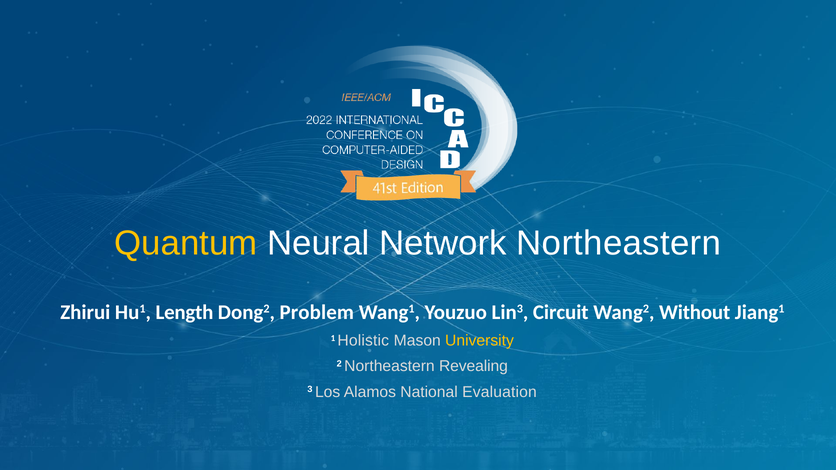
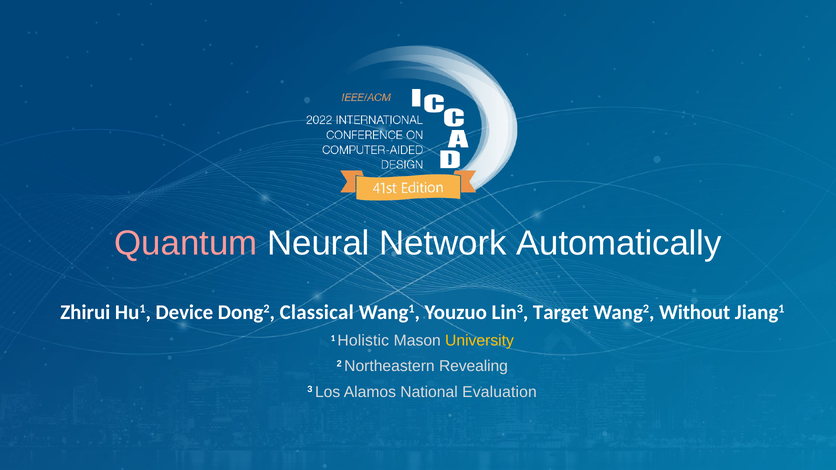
Quantum colour: yellow -> pink (186, 243)
Network Northeastern: Northeastern -> Automatically (619, 243)
Length: Length -> Device (184, 312)
Problem: Problem -> Classical (317, 312)
Circuit: Circuit -> Target (561, 312)
